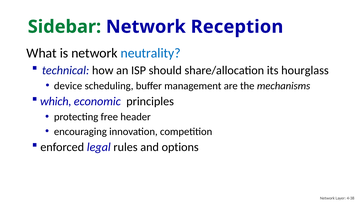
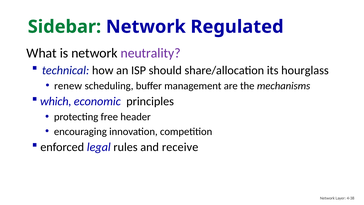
Reception: Reception -> Regulated (237, 27)
neutrality colour: blue -> purple (151, 53)
device: device -> renew (68, 86)
options: options -> receive (180, 147)
